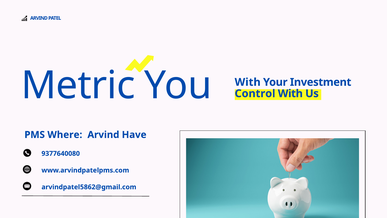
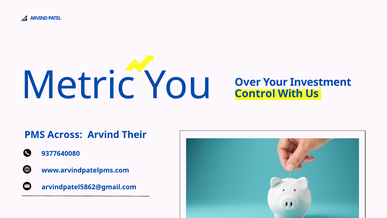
With: With -> Over (248, 82)
Where: Where -> Across (65, 135)
Have: Have -> Their (134, 135)
